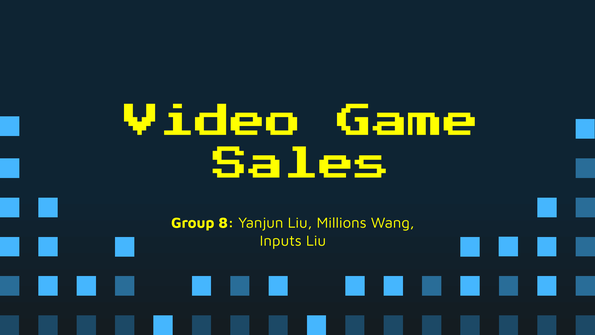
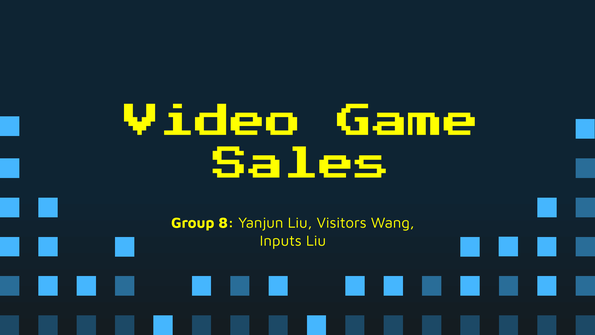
Millions: Millions -> Visitors (342, 223)
